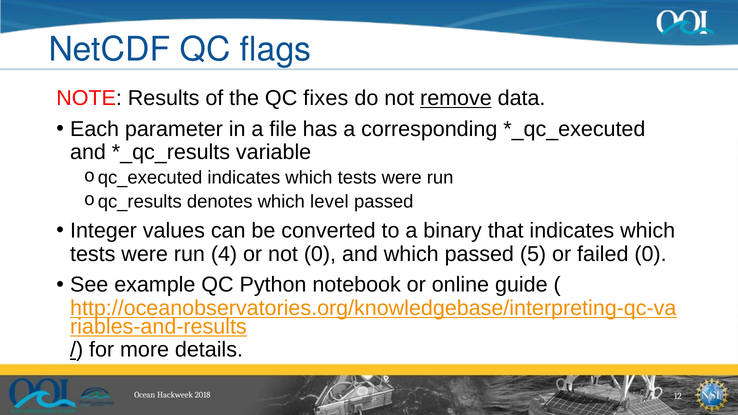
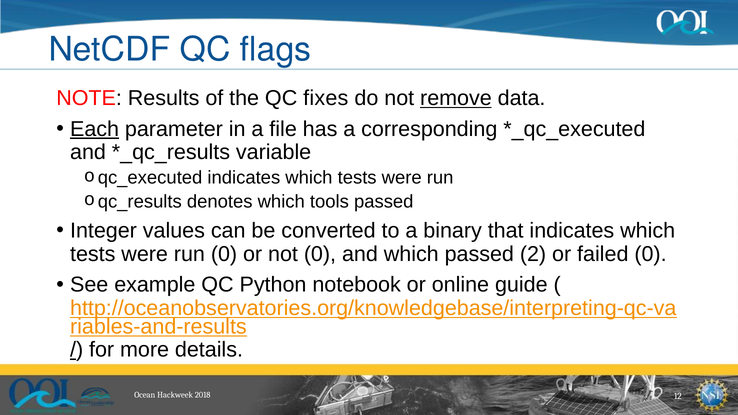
Each underline: none -> present (95, 129)
level: level -> tools (329, 202)
run 4: 4 -> 0 (224, 254)
5: 5 -> 2 (533, 254)
